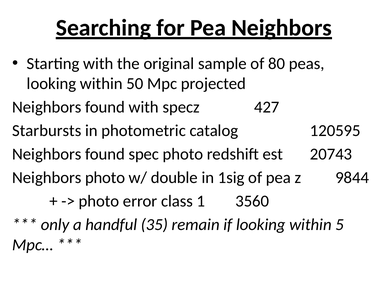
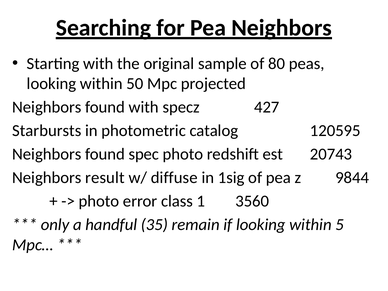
Neighbors photo: photo -> result (105, 178)
double: double -> diffuse (174, 178)
